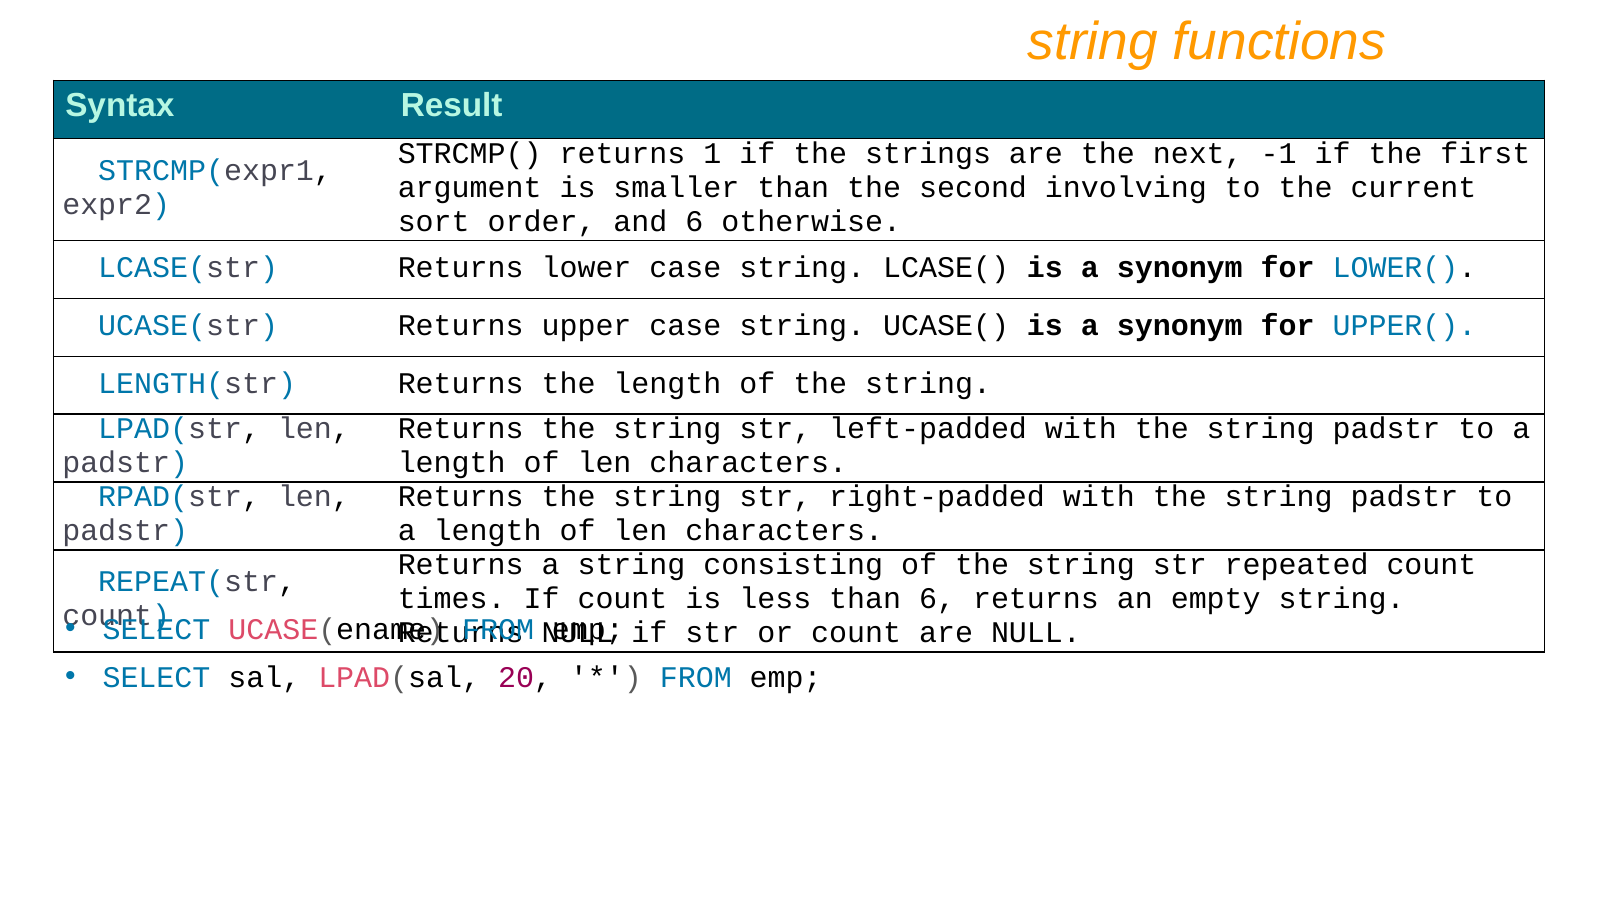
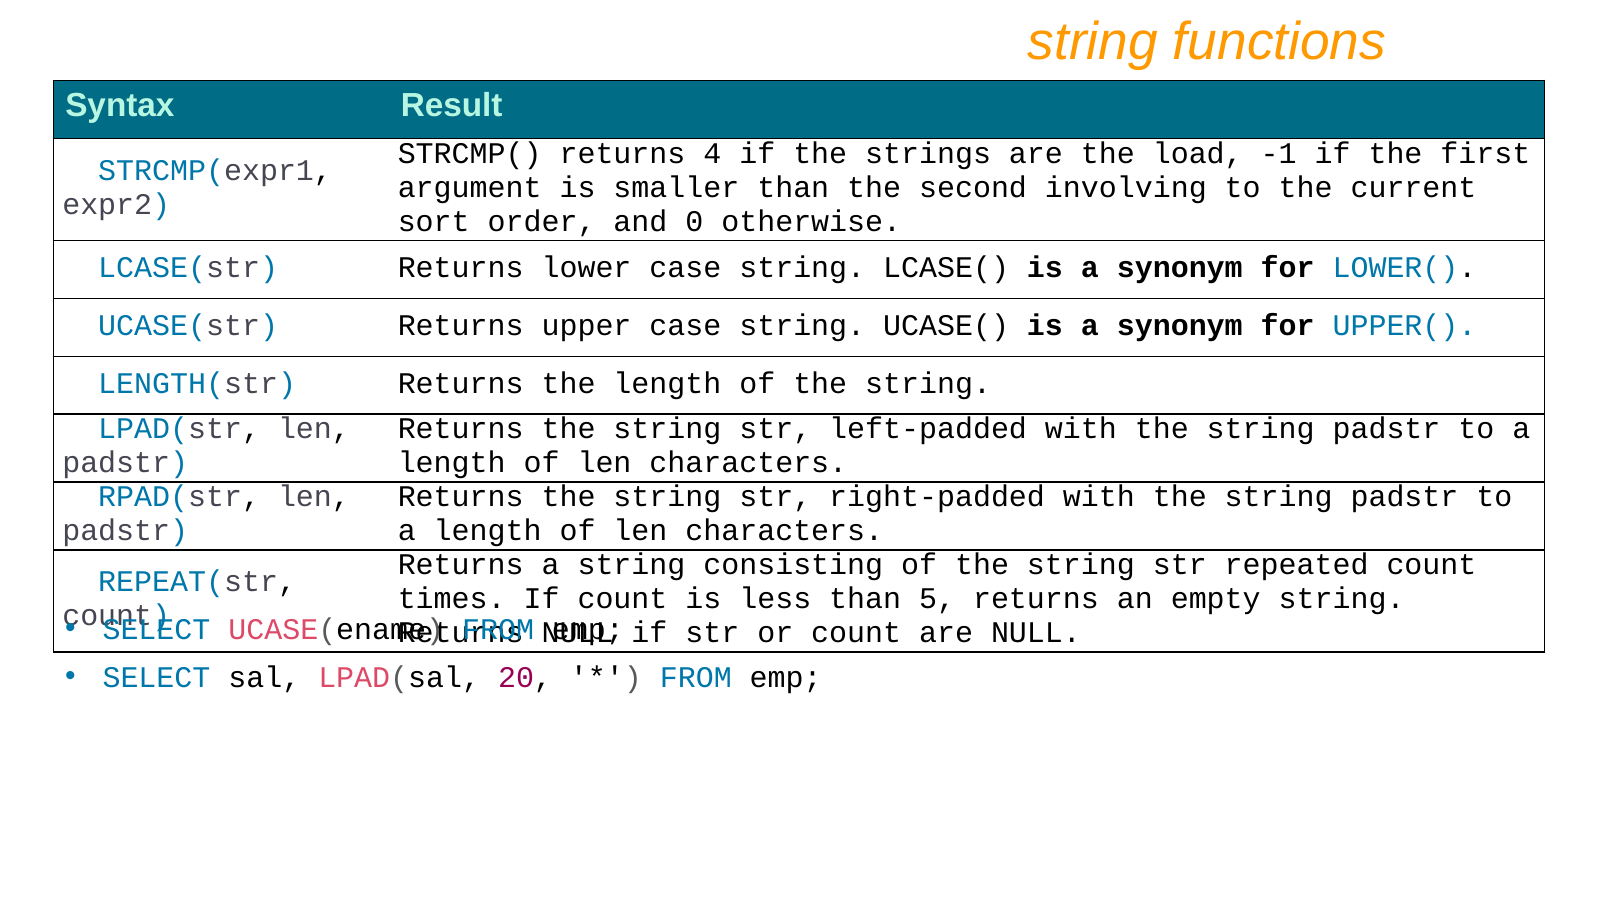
1: 1 -> 4 (712, 153)
next: next -> load (1198, 153)
and 6: 6 -> 0 (694, 221)
than 6: 6 -> 5 (937, 599)
